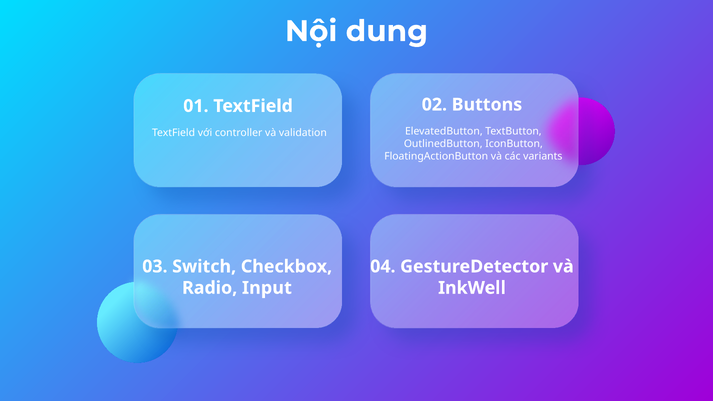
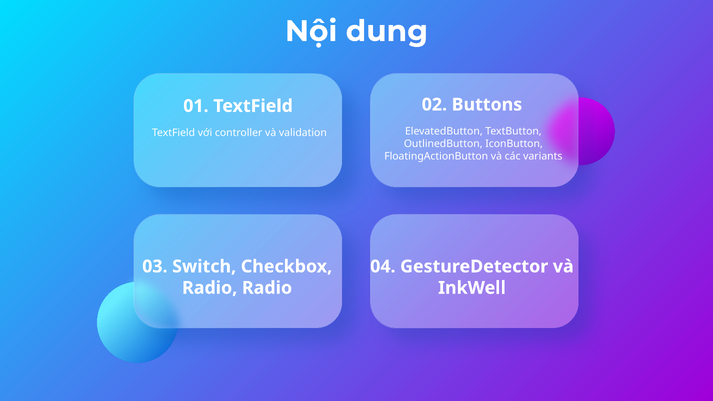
Radio Input: Input -> Radio (267, 288)
